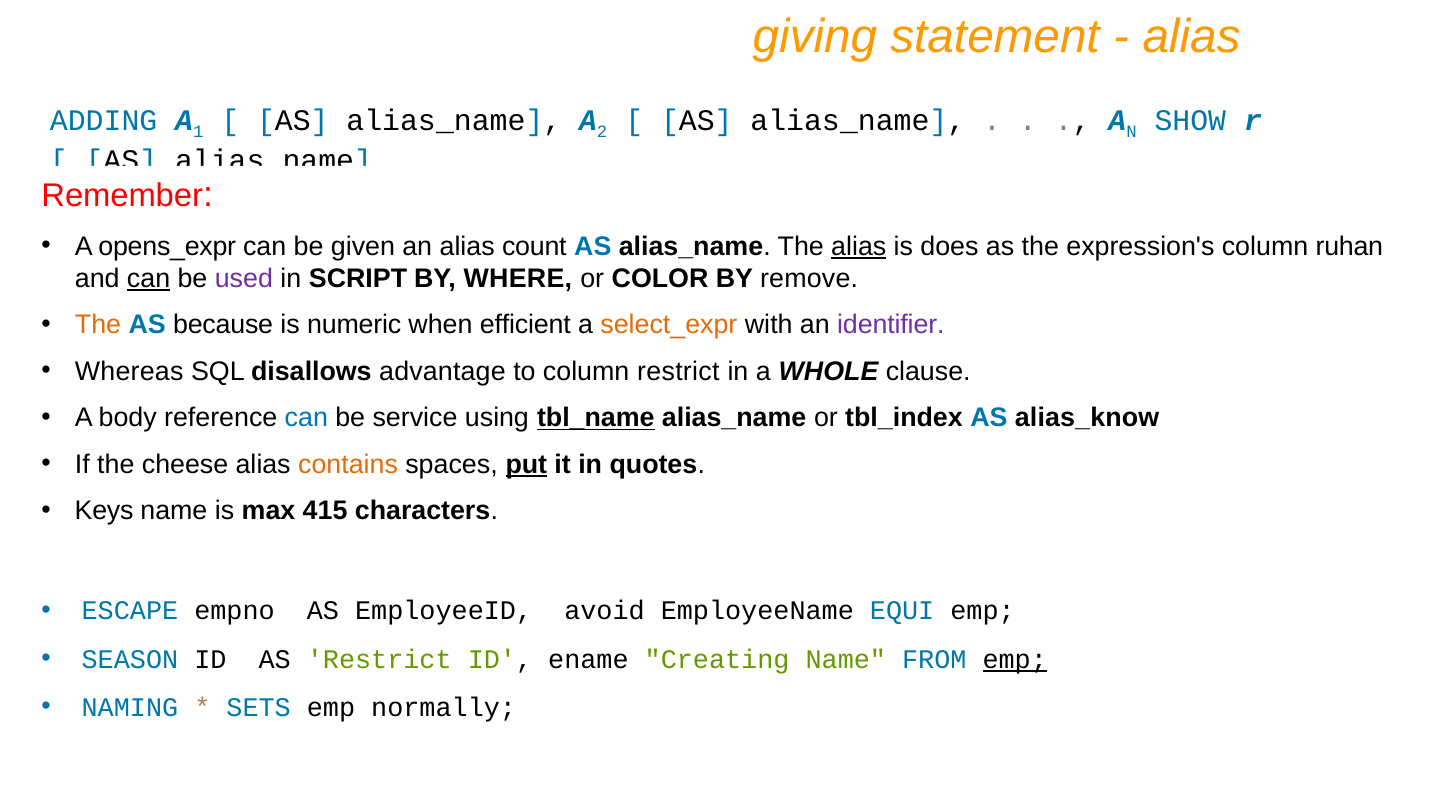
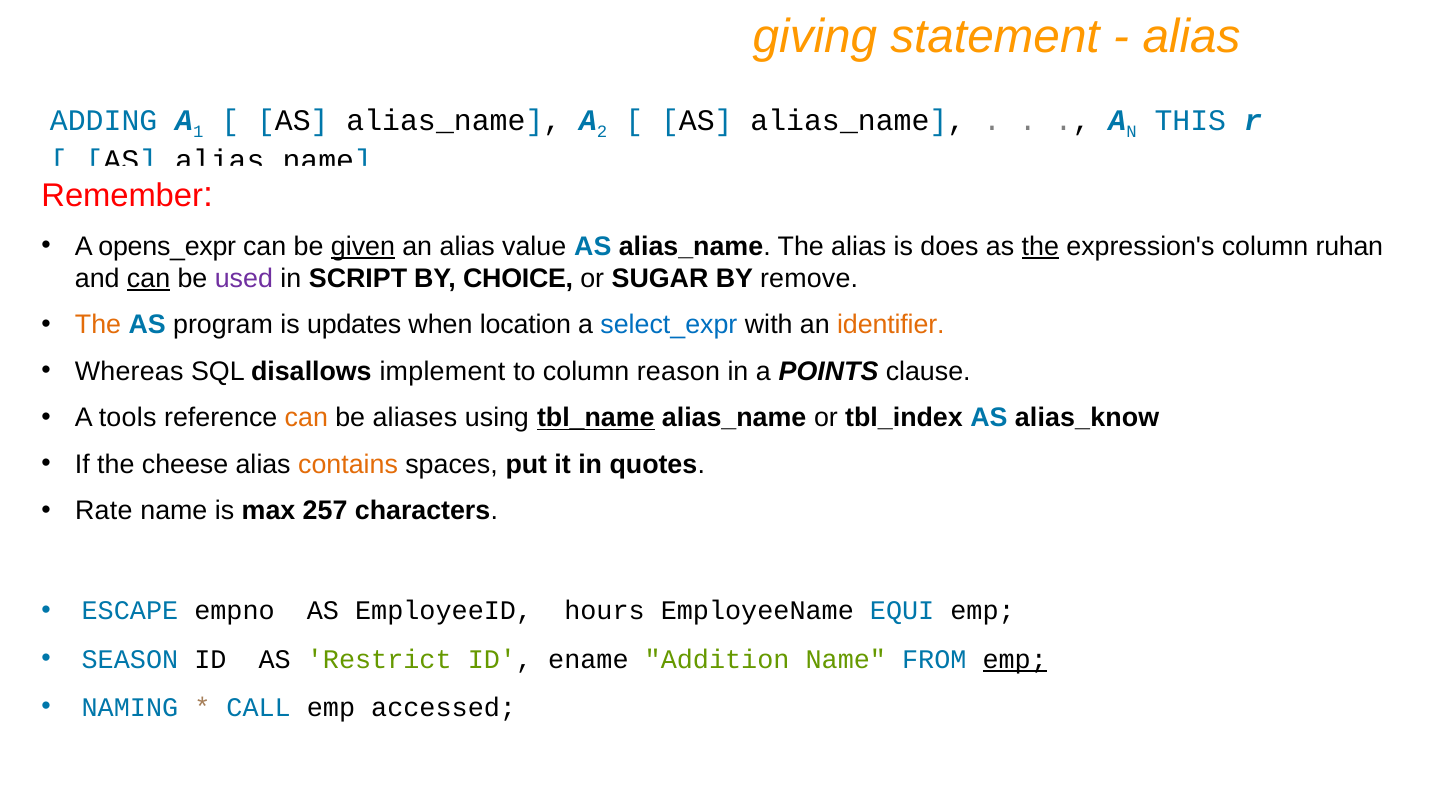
SHOW: SHOW -> THIS (1190, 120)
given underline: none -> present (363, 246)
count: count -> value (534, 246)
alias underline: present -> none (859, 246)
the underline: none -> present (1040, 246)
WHERE: WHERE -> CHOICE (518, 278)
COLOR: COLOR -> SUGAR (660, 278)
because: because -> program (223, 325)
numeric: numeric -> updates (354, 325)
efficient: efficient -> location (525, 325)
select_expr colour: orange -> blue (669, 325)
identifier colour: purple -> orange (891, 325)
advantage: advantage -> implement (442, 371)
column restrict: restrict -> reason (678, 371)
WHOLE: WHOLE -> POINTS (829, 371)
body: body -> tools (128, 418)
can colour: blue -> orange (306, 418)
service: service -> aliases (415, 418)
put underline: present -> none (526, 464)
Keys: Keys -> Rate (104, 510)
415: 415 -> 257 (325, 510)
avoid: avoid -> hours (604, 610)
Creating: Creating -> Addition (717, 659)
SETS: SETS -> CALL (259, 707)
normally: normally -> accessed (444, 707)
